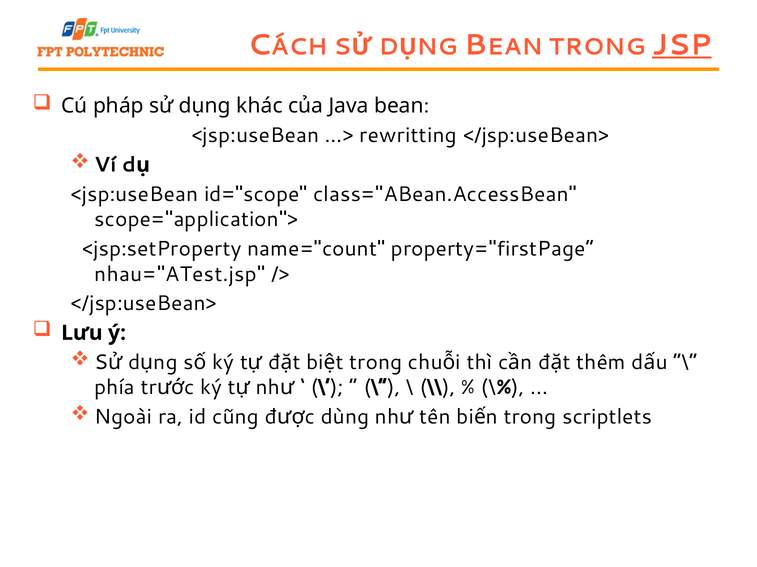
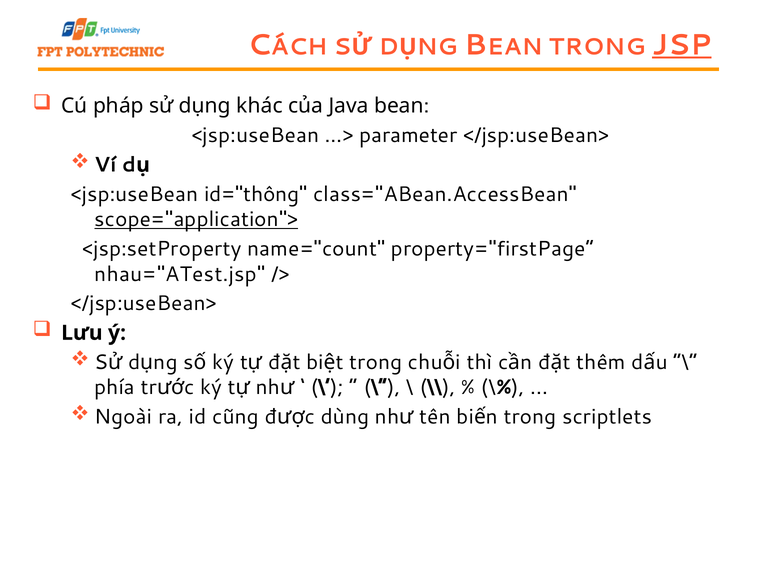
rewritting: rewritting -> parameter (408, 136)
id="scope: id="scope -> id="thông (256, 195)
scope="application"> underline: none -> present (196, 220)
